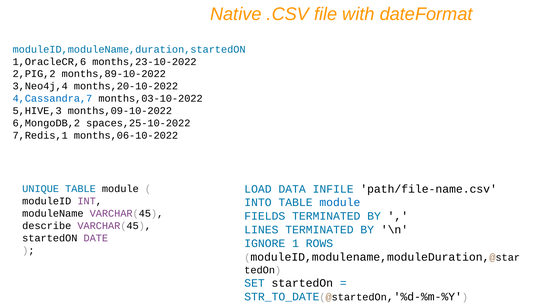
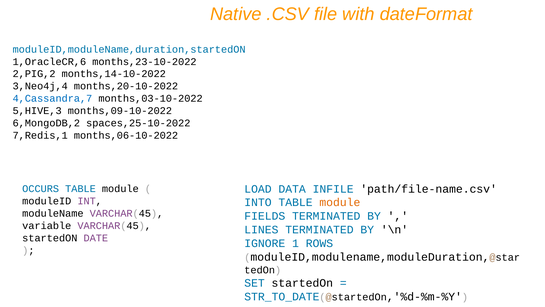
months,89-10-2022: months,89-10-2022 -> months,14-10-2022 (114, 74)
UNIQUE: UNIQUE -> OCCURS (41, 189)
module colour: blue -> orange (340, 202)
describe: describe -> variable (47, 225)
